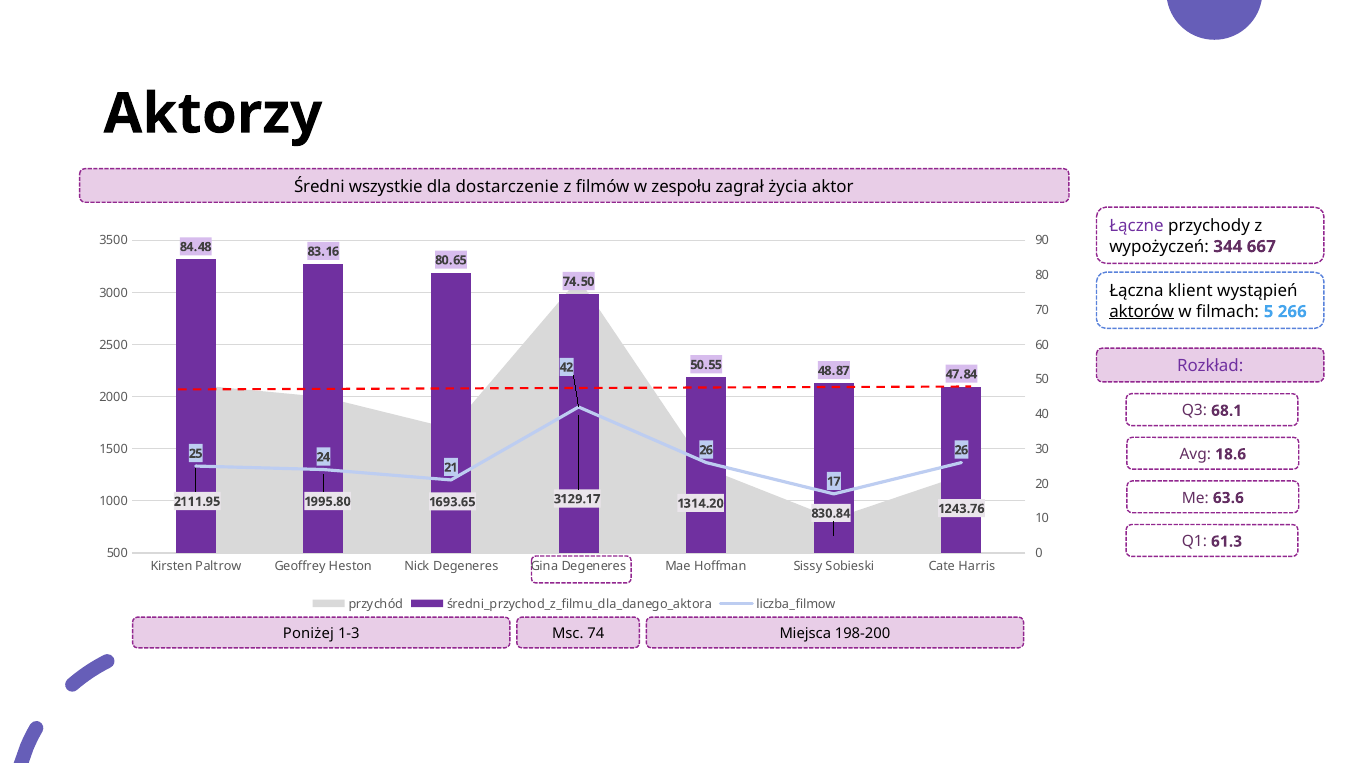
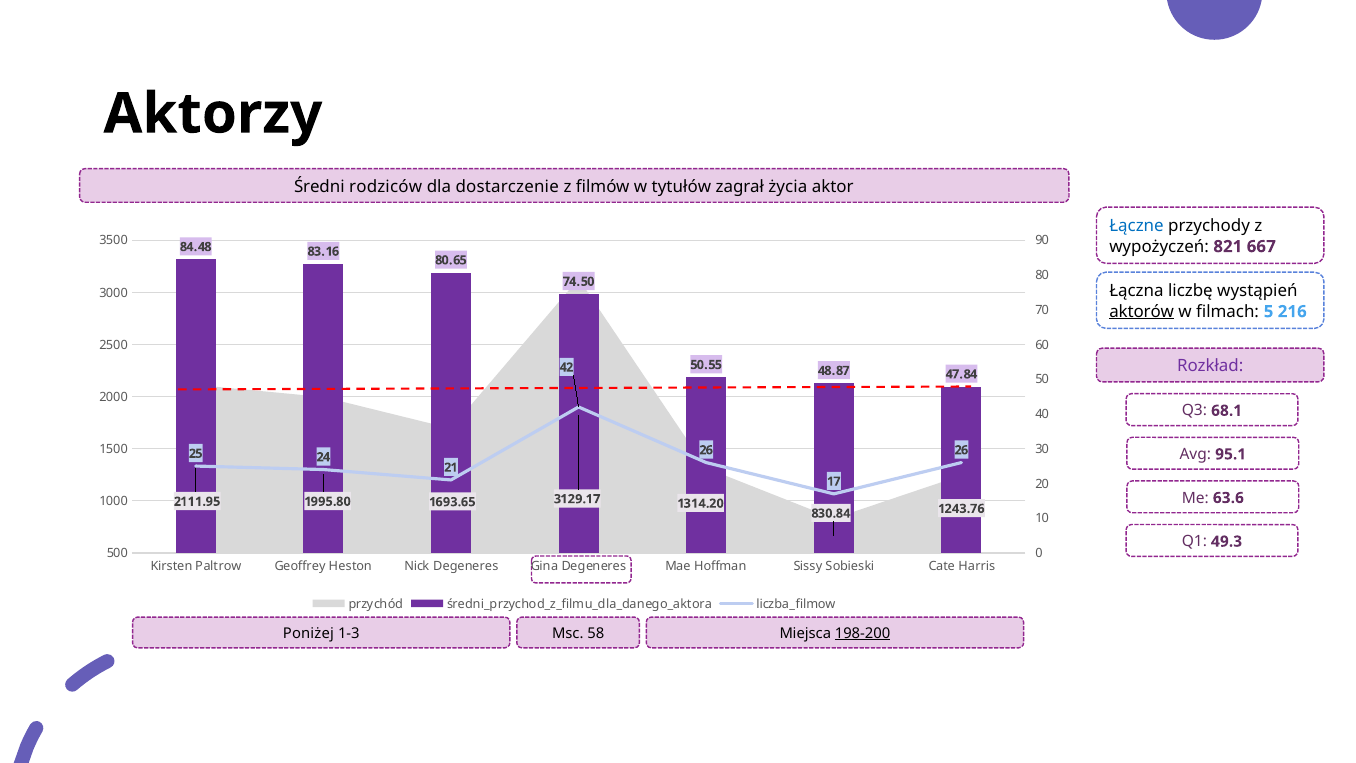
wszystkie: wszystkie -> rodziców (386, 187)
zespołu: zespołu -> tytułów (681, 187)
Łączne colour: purple -> blue (1137, 226)
344: 344 -> 821 (1228, 246)
klient: klient -> liczbę (1190, 291)
266: 266 -> 216 (1292, 312)
18.6: 18.6 -> 95.1 (1231, 454)
61.3: 61.3 -> 49.3 (1227, 541)
74: 74 -> 58 (596, 633)
198-200 underline: none -> present (863, 633)
